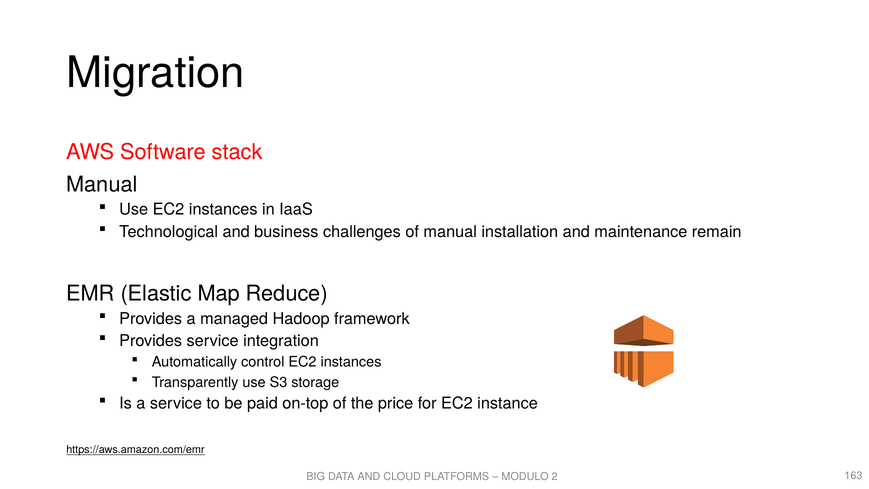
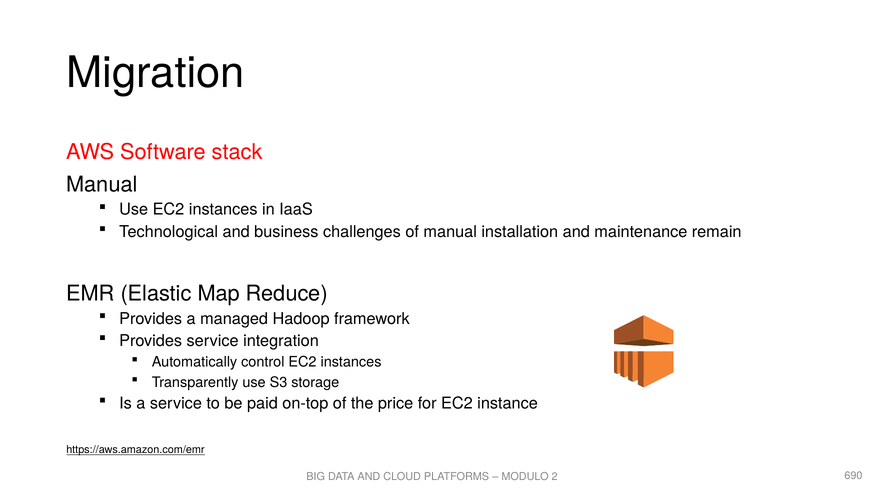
163: 163 -> 690 (853, 475)
